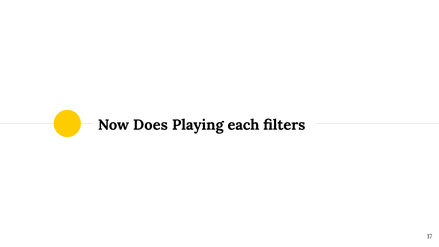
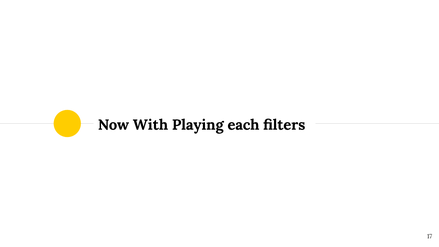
Does: Does -> With (150, 125)
